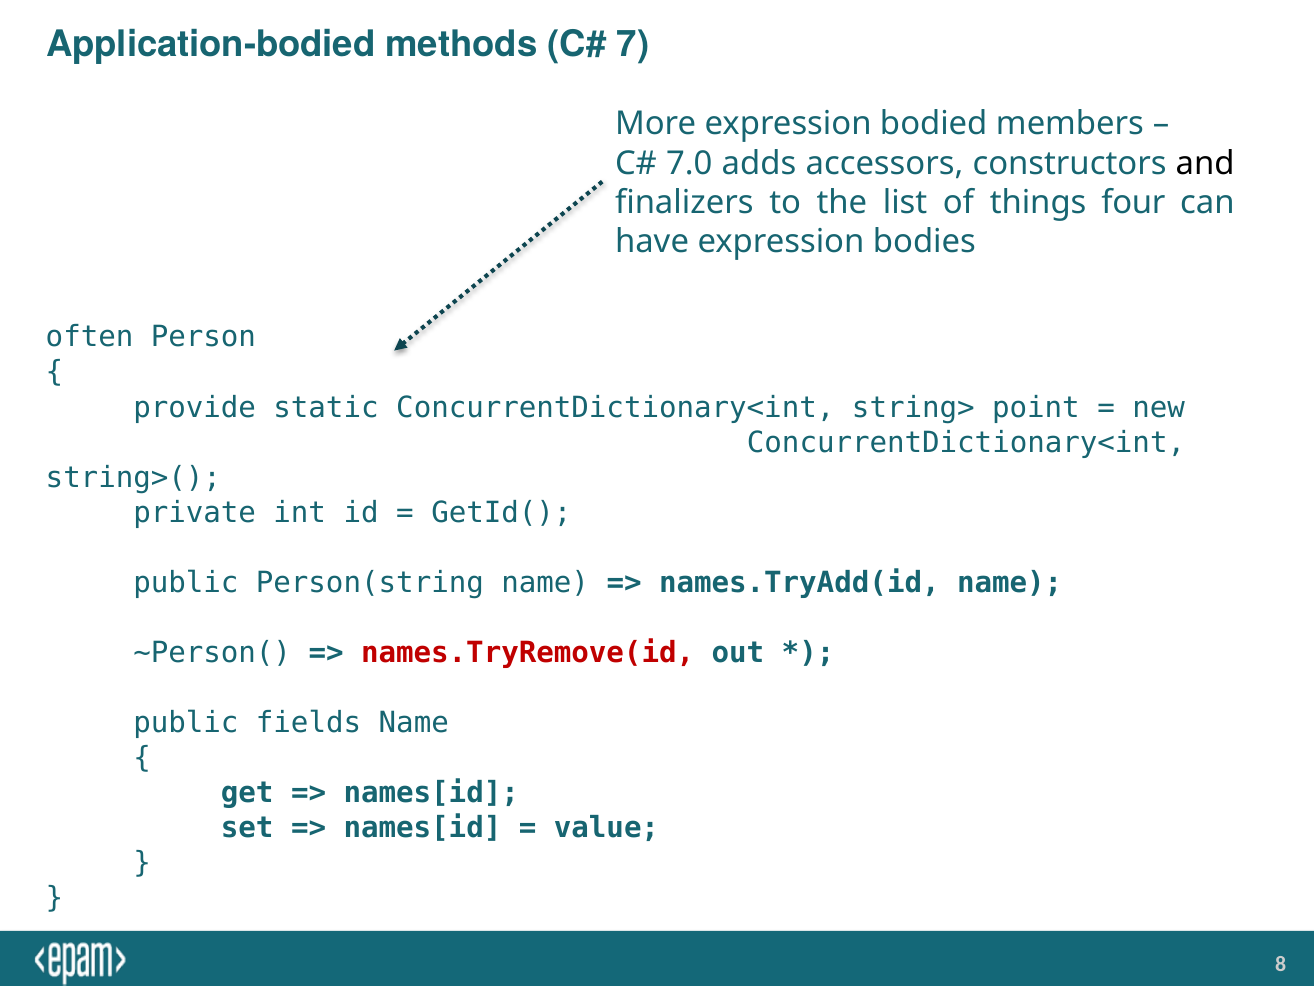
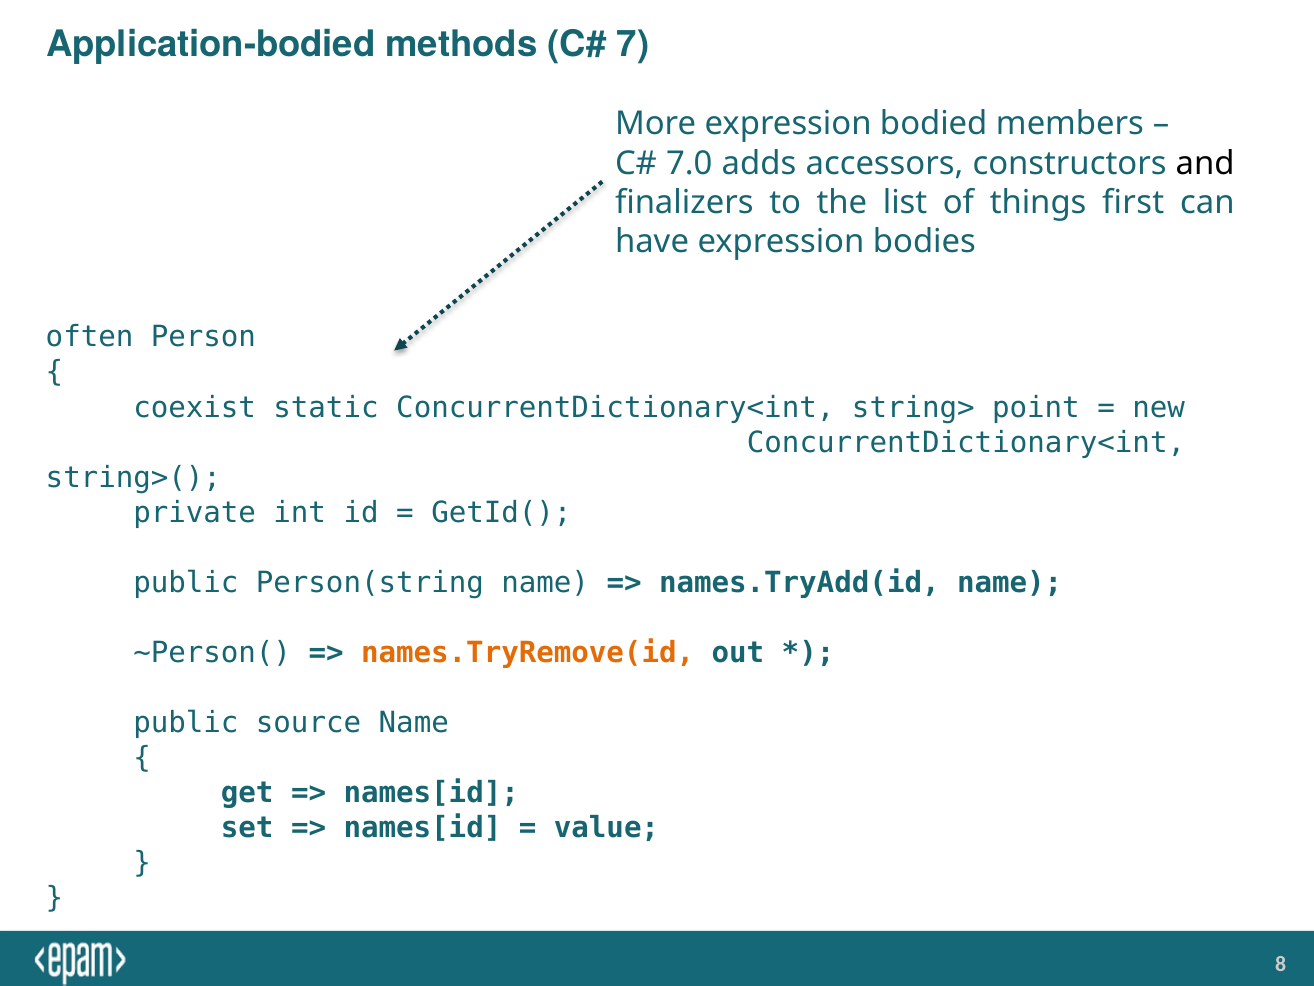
four: four -> first (1133, 203)
provide: provide -> coexist (195, 407)
names.TryRemove(id colour: red -> orange (528, 652)
fields: fields -> source (309, 722)
